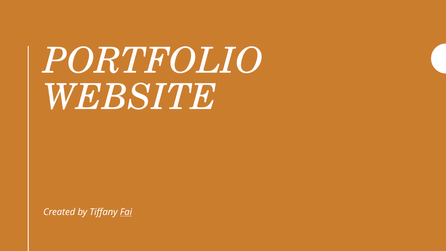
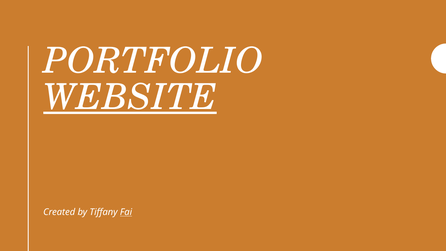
WEBSITE underline: none -> present (130, 97)
